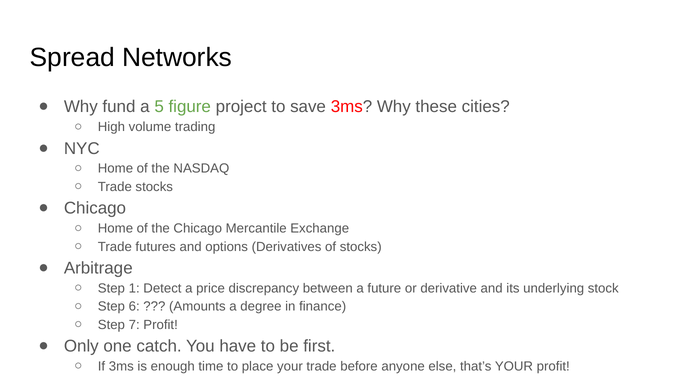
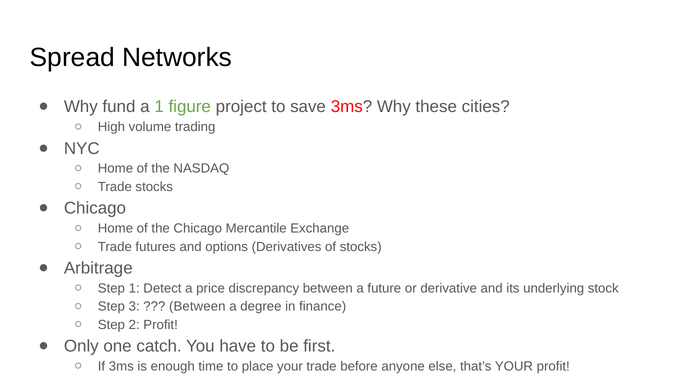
a 5: 5 -> 1 (159, 107)
6: 6 -> 3 (134, 306)
Amounts: Amounts -> Between (197, 306)
7: 7 -> 2 (134, 325)
